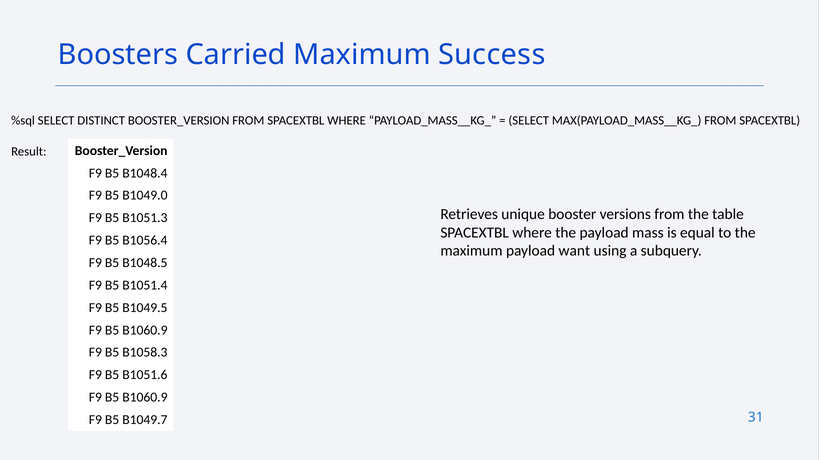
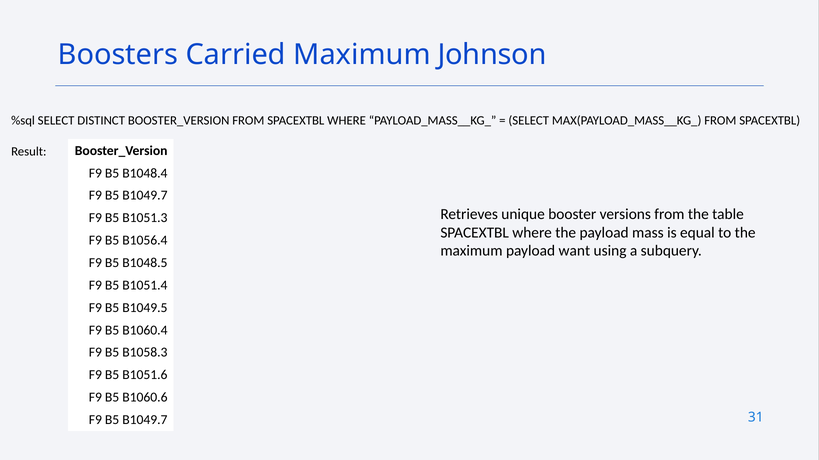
Success: Success -> Johnson (492, 55)
B1049.0: B1049.0 -> B1049.7 (145, 196)
B1060.9: B1060.9 -> B1060.4 (145, 331)
B1060.9: B1060.9 -> B1060.6 (145, 398)
